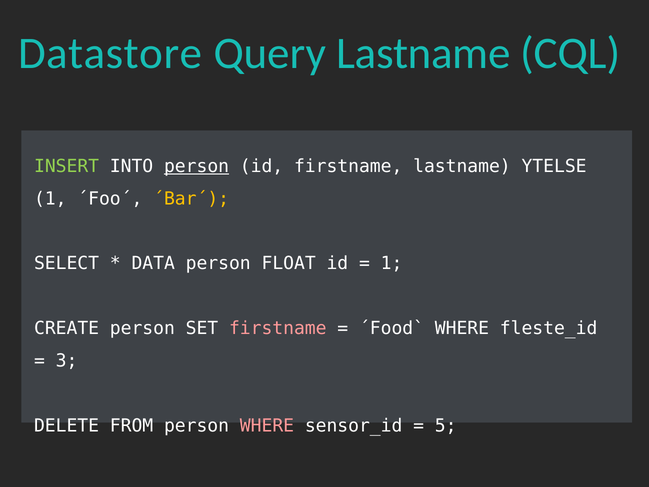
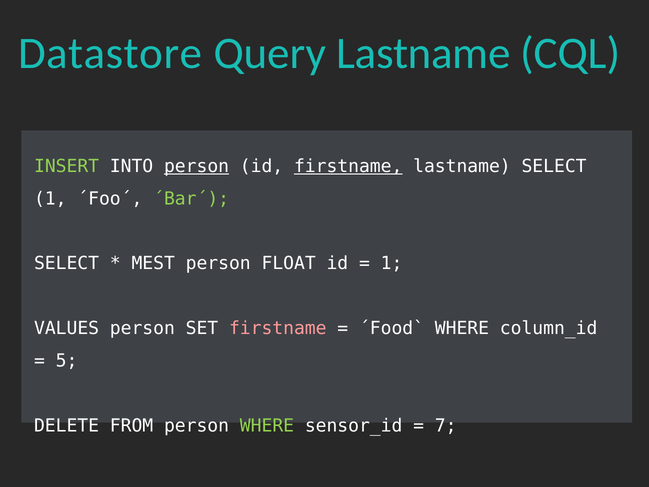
firstname underline: none -> present (348, 166)
lastname YTELSE: YTELSE -> SELECT (554, 166)
´Bar´ colour: yellow -> light green (191, 198)
DATA: DATA -> MEST (153, 263)
CREATE: CREATE -> VALUES (67, 328)
fleste_id: fleste_id -> column_id (549, 328)
3: 3 -> 5 (67, 361)
WHERE colour: pink -> light green (267, 426)
5: 5 -> 7 (446, 426)
